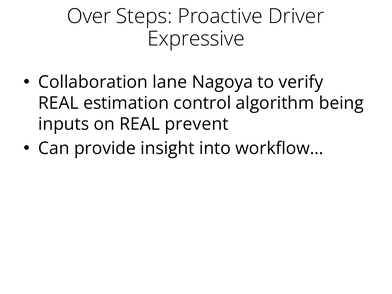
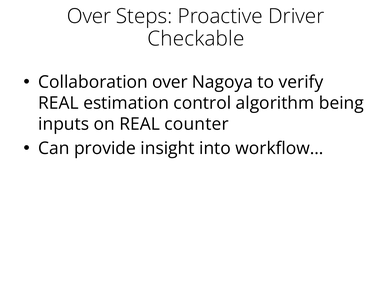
Expressive: Expressive -> Checkable (196, 39)
Collaboration lane: lane -> over (170, 82)
prevent: prevent -> counter (197, 124)
